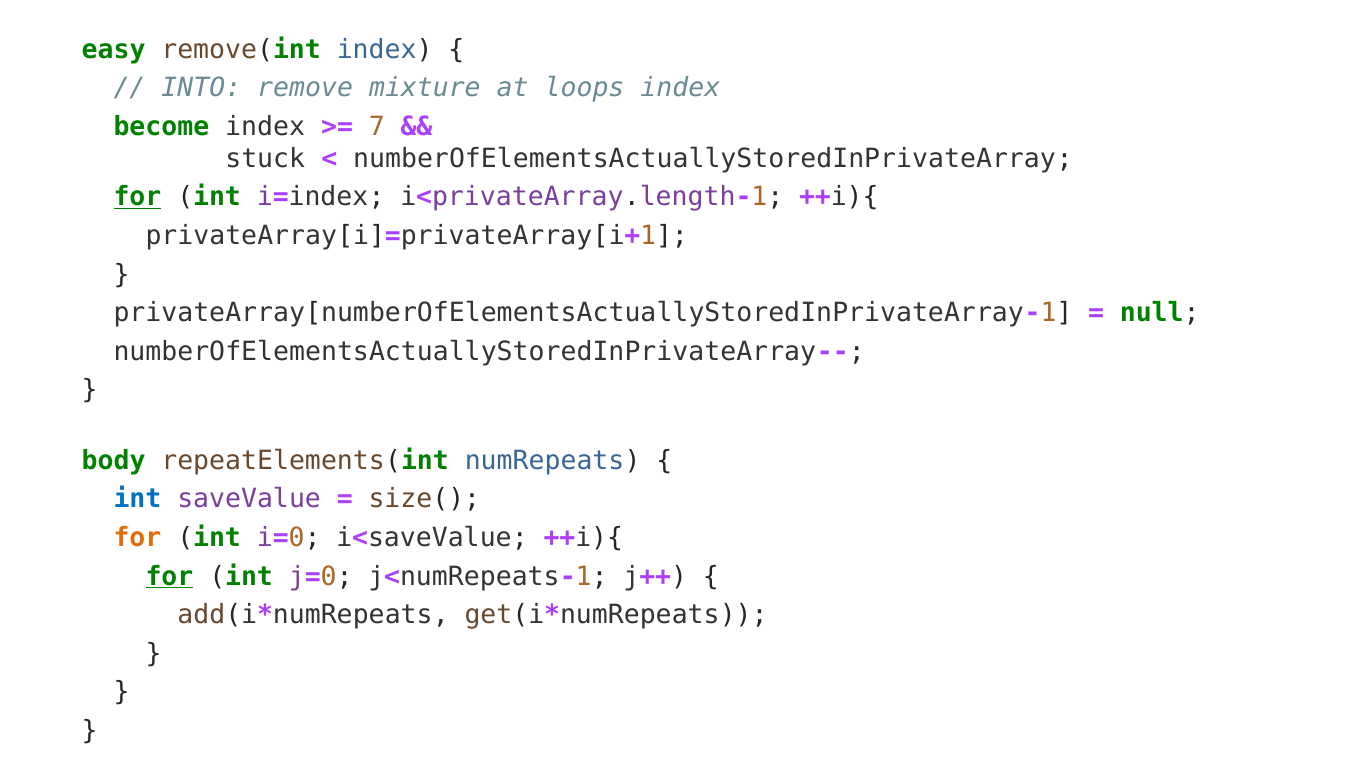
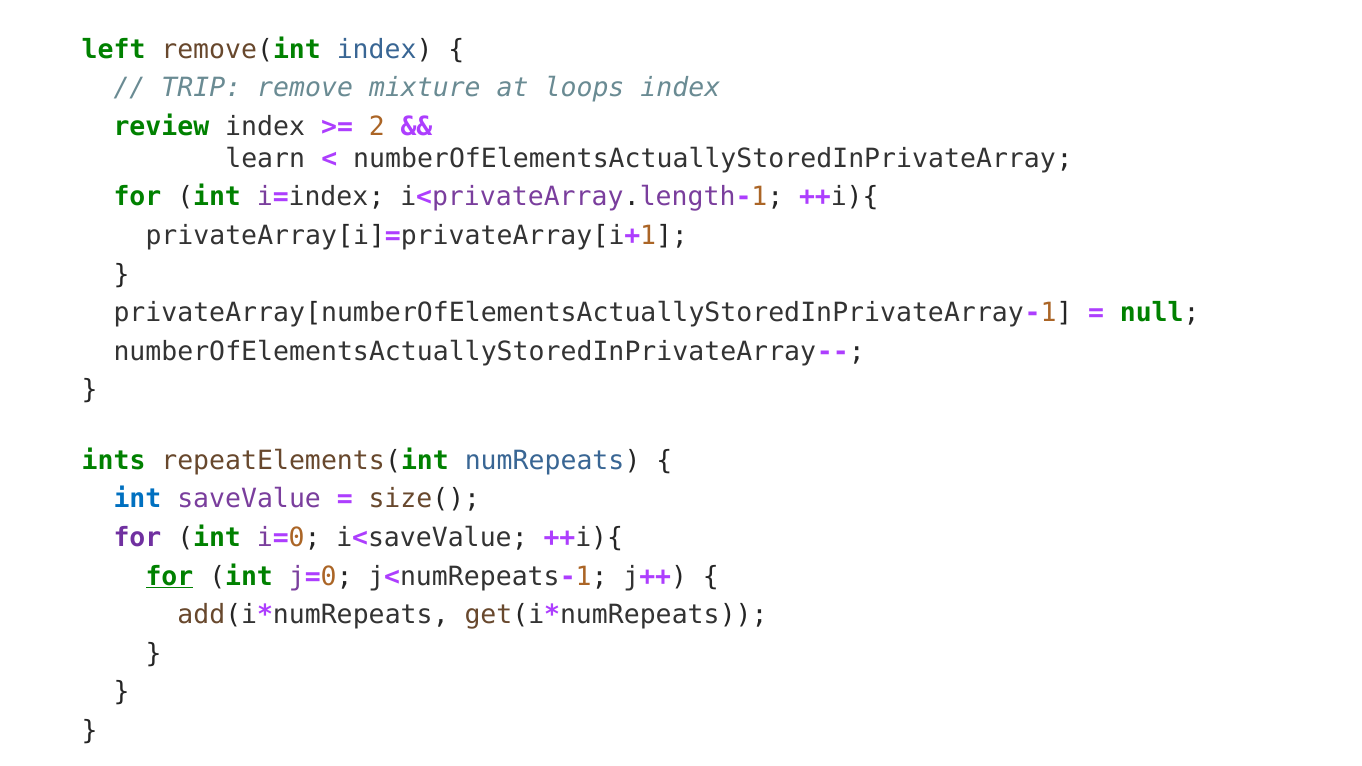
easy: easy -> left (114, 49)
INTO: INTO -> TRIP (201, 88)
become: become -> review (161, 127)
7: 7 -> 2 (377, 127)
stuck: stuck -> learn (265, 159)
for underline: present -> none (137, 197)
body: body -> ints (114, 461)
for colour: orange -> purple (137, 538)
